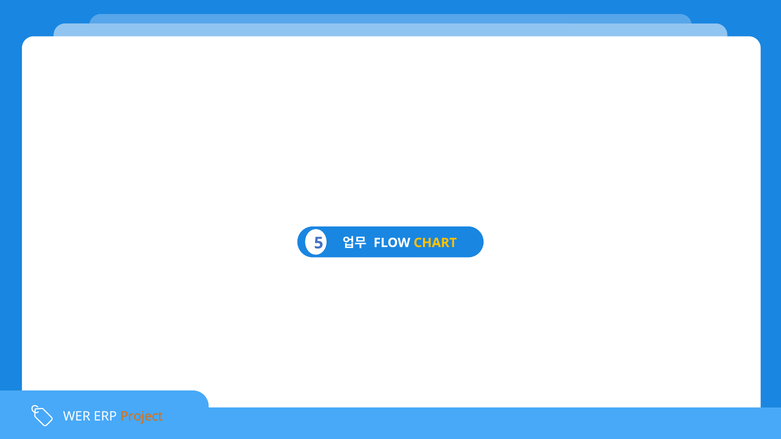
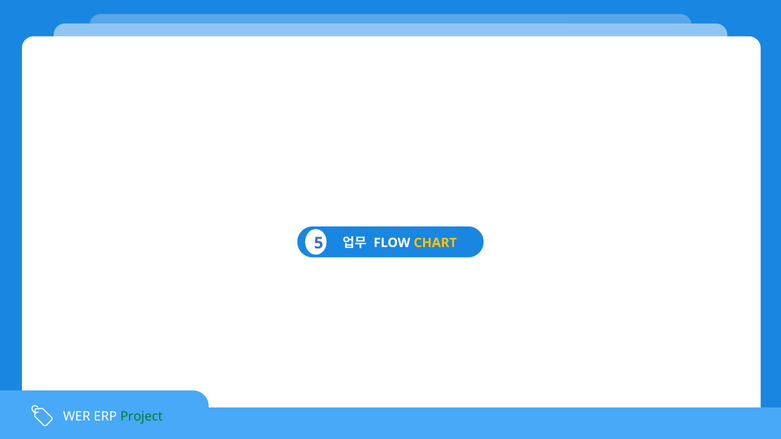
Project colour: orange -> green (141, 417)
